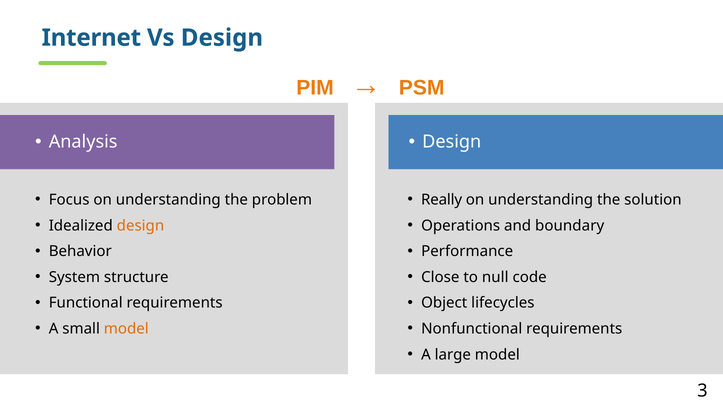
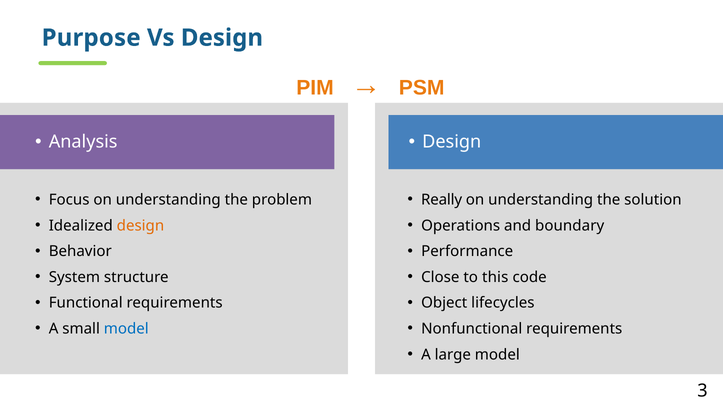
Internet: Internet -> Purpose (91, 38)
null: null -> this (495, 277)
model colour: orange -> blue (126, 328)
